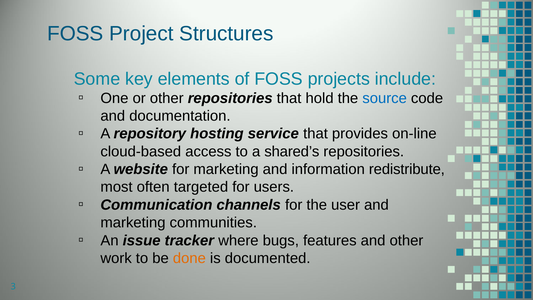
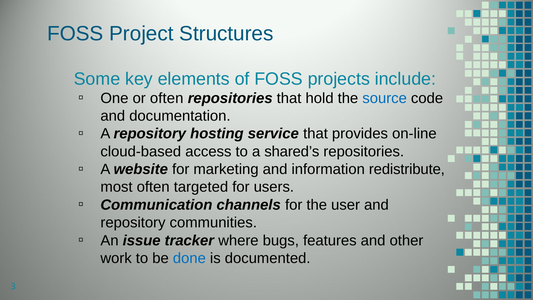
or other: other -> often (167, 98)
marketing: marketing -> repository (133, 223)
done colour: orange -> blue (189, 258)
